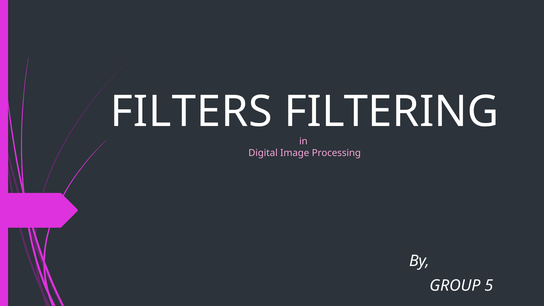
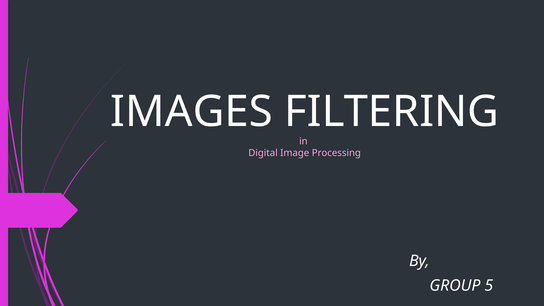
FILTERS: FILTERS -> IMAGES (192, 112)
